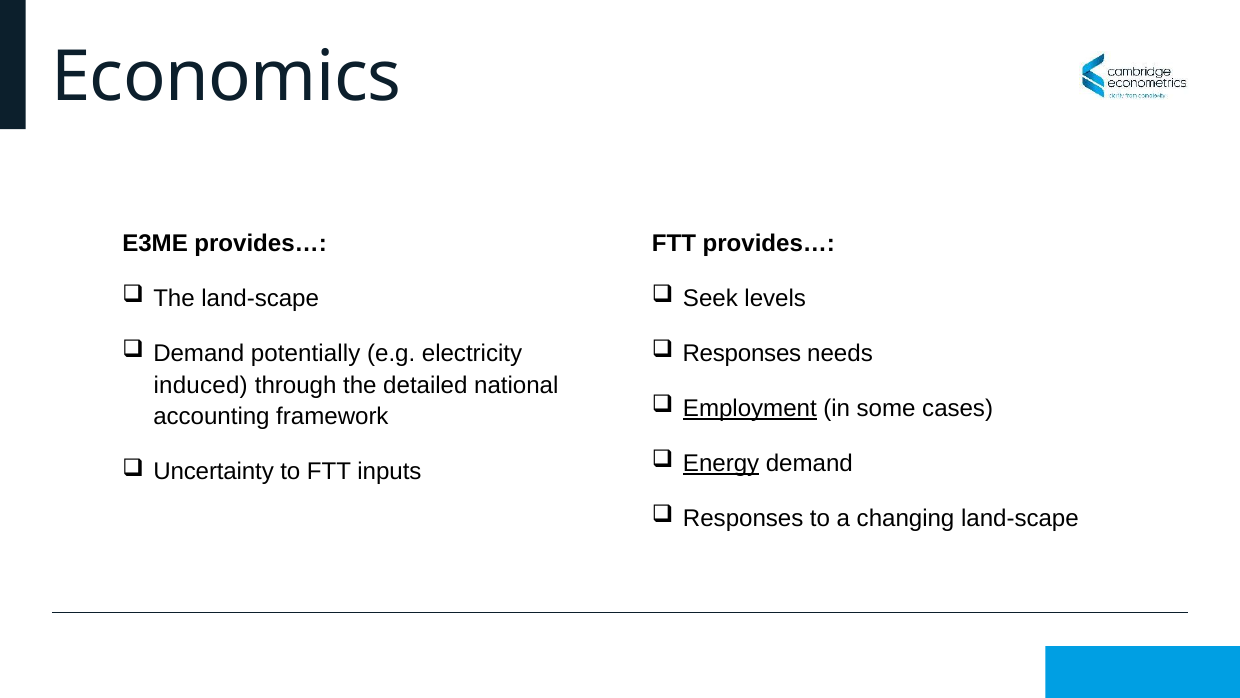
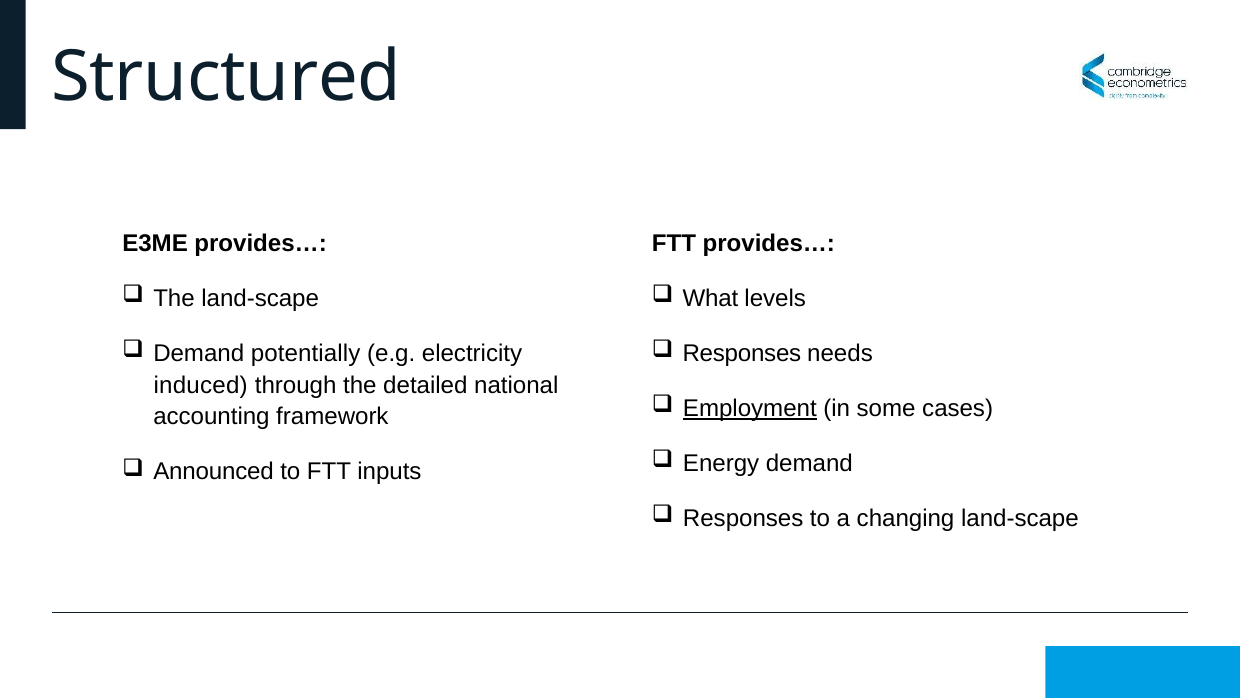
Economics: Economics -> Structured (226, 77)
Seek: Seek -> What (711, 298)
Energy underline: present -> none (721, 464)
Uncertainty: Uncertainty -> Announced (214, 472)
